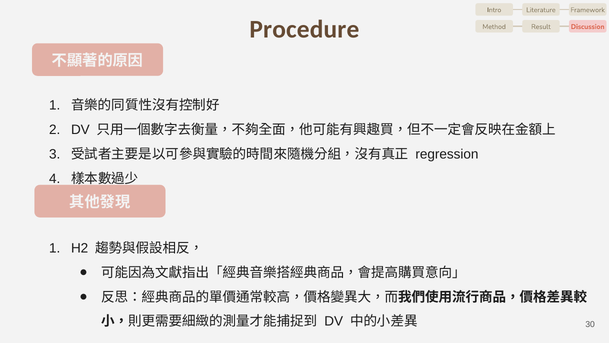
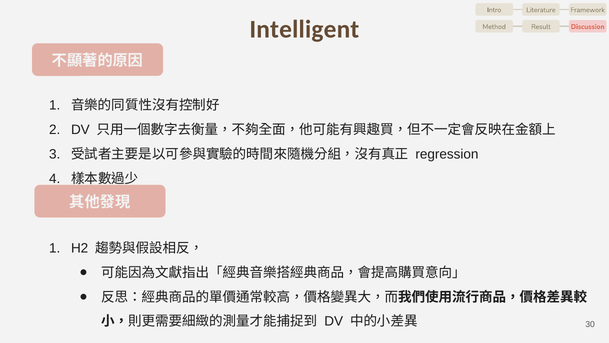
Procedure: Procedure -> Intelligent (304, 29)
